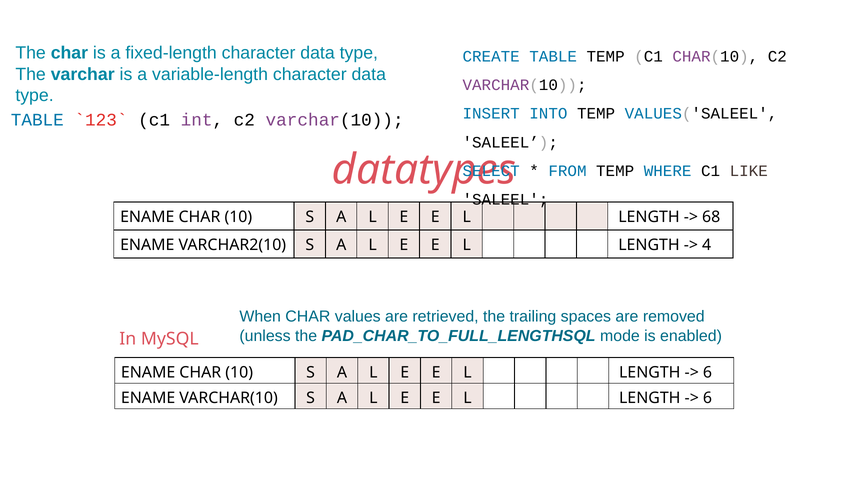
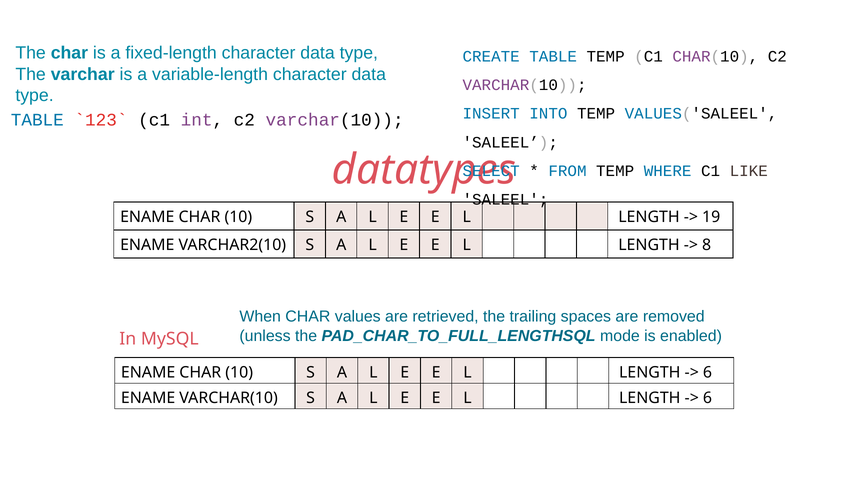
68: 68 -> 19 (711, 217)
4: 4 -> 8 (707, 245)
